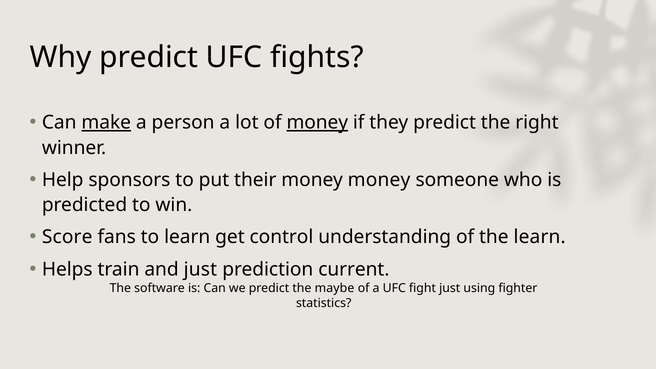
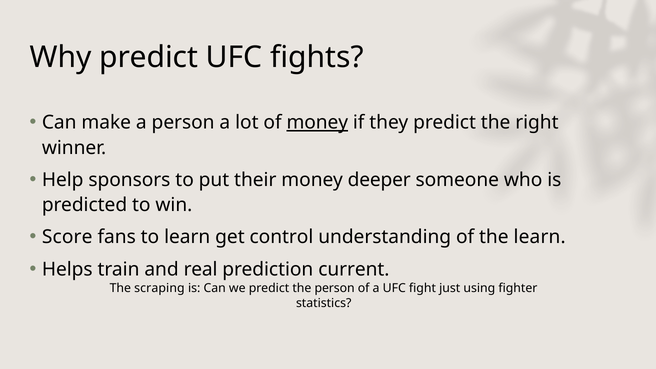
make underline: present -> none (106, 122)
money money: money -> deeper (379, 180)
and just: just -> real (201, 269)
software: software -> scraping (159, 288)
the maybe: maybe -> person (335, 288)
